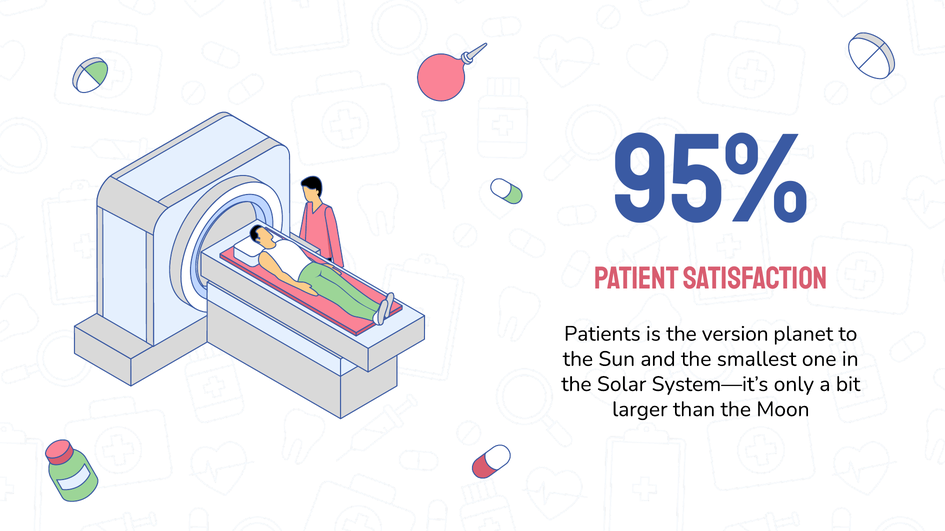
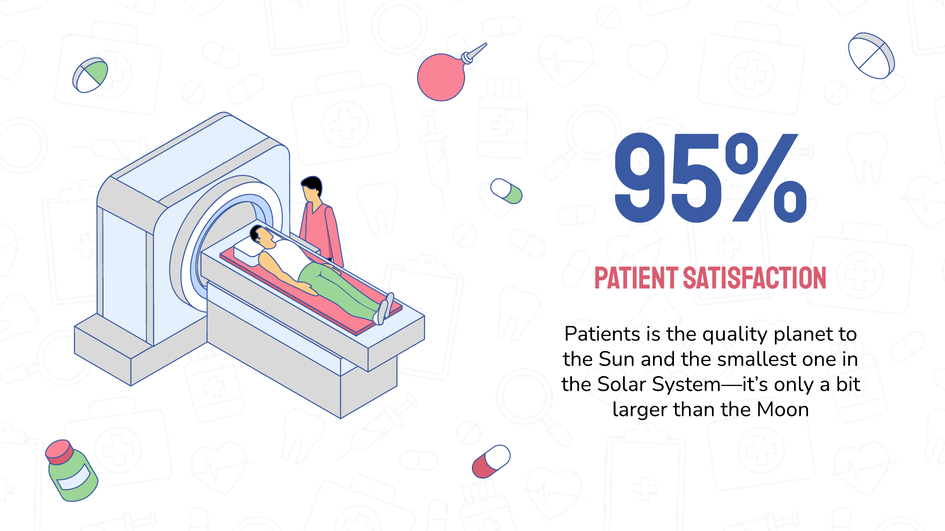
version: version -> quality (735, 334)
